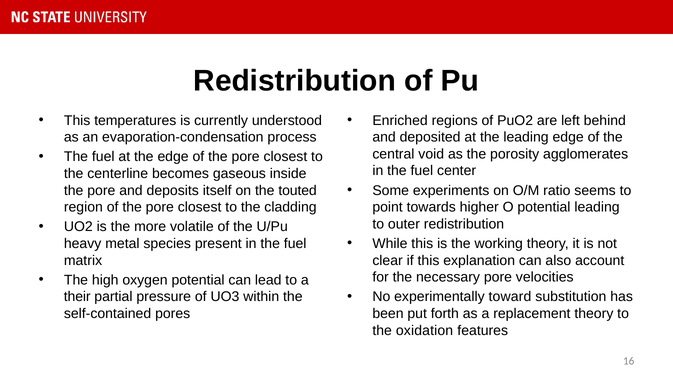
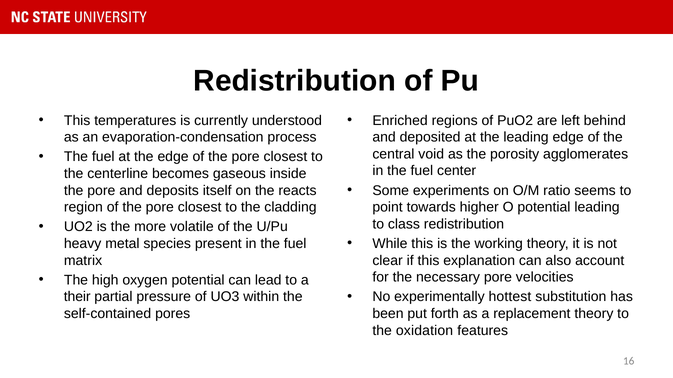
touted: touted -> reacts (298, 191)
outer: outer -> class (404, 224)
toward: toward -> hottest (510, 297)
